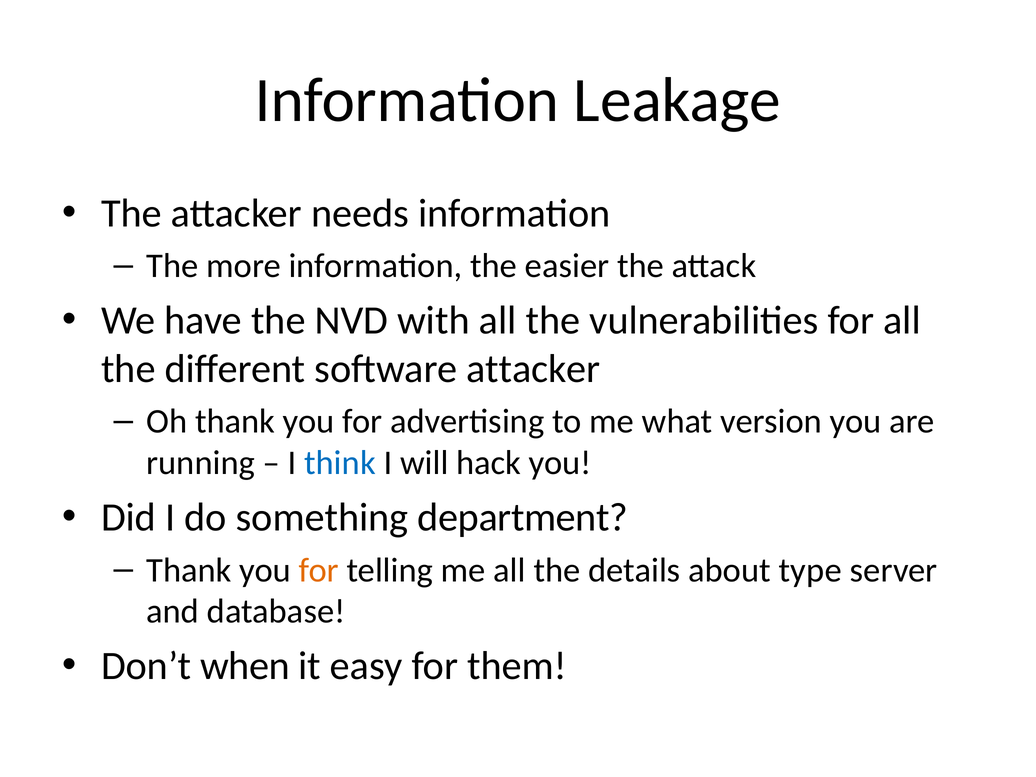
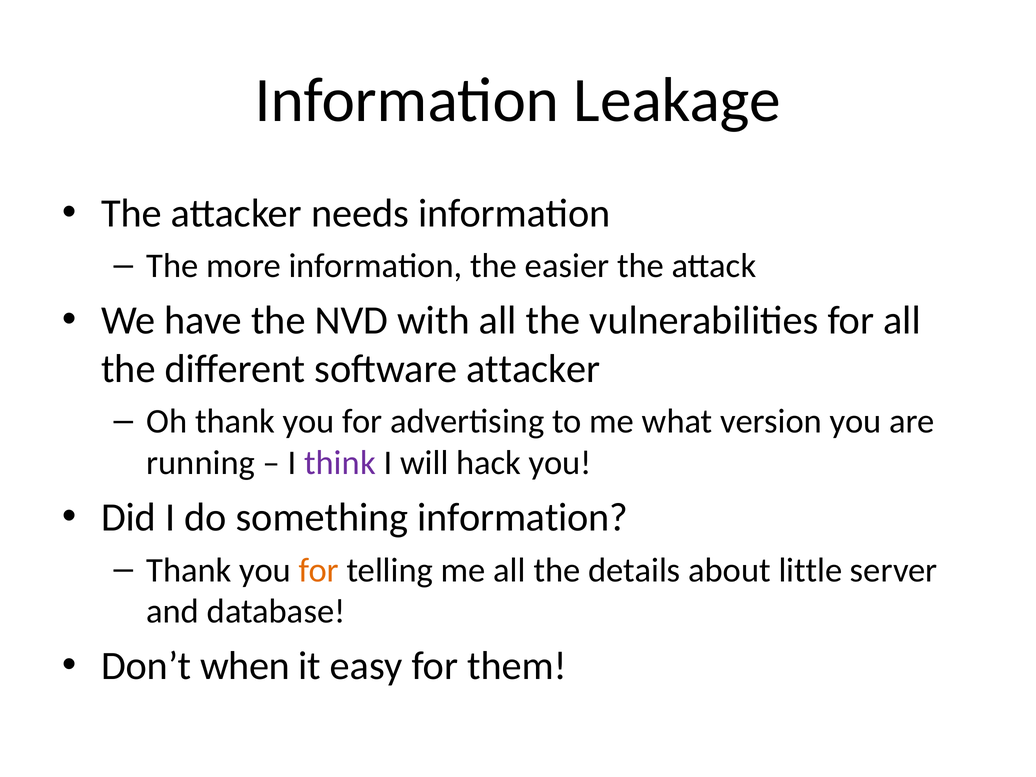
think colour: blue -> purple (340, 463)
something department: department -> information (523, 518)
type: type -> little (810, 570)
